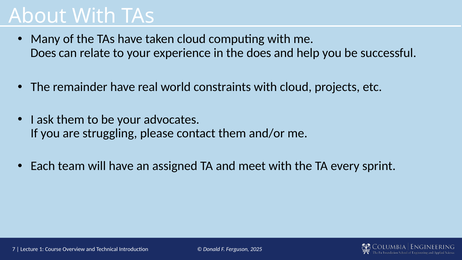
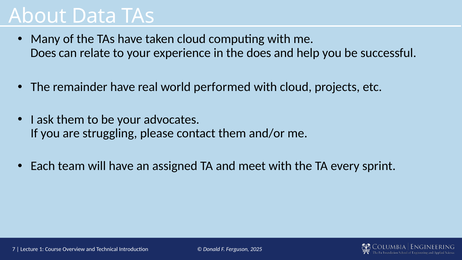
About With: With -> Data (94, 16)
constraints: constraints -> performed (222, 87)
